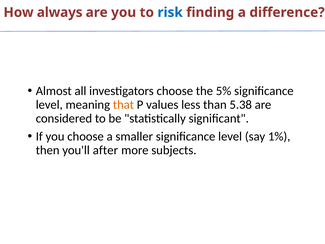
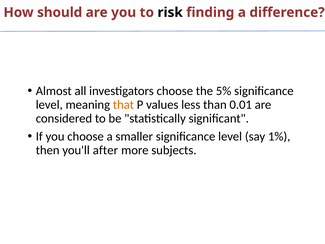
always: always -> should (60, 12)
risk colour: blue -> black (170, 12)
5.38: 5.38 -> 0.01 (241, 105)
